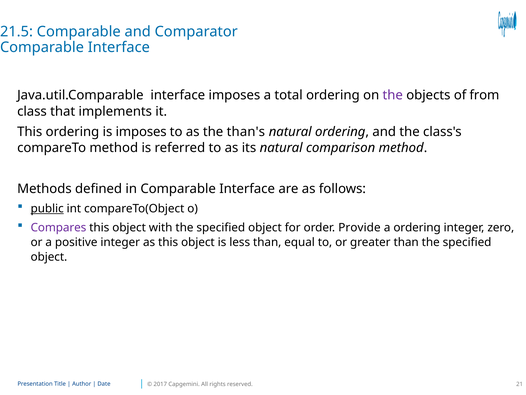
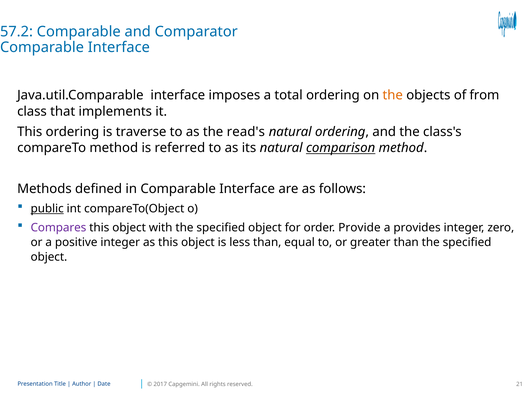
21.5: 21.5 -> 57.2 (16, 32)
the colour: purple -> orange (393, 95)
is imposes: imposes -> traverse (141, 132)
than's: than's -> read's (246, 132)
comparison underline: none -> present (341, 148)
a ordering: ordering -> provides (417, 227)
